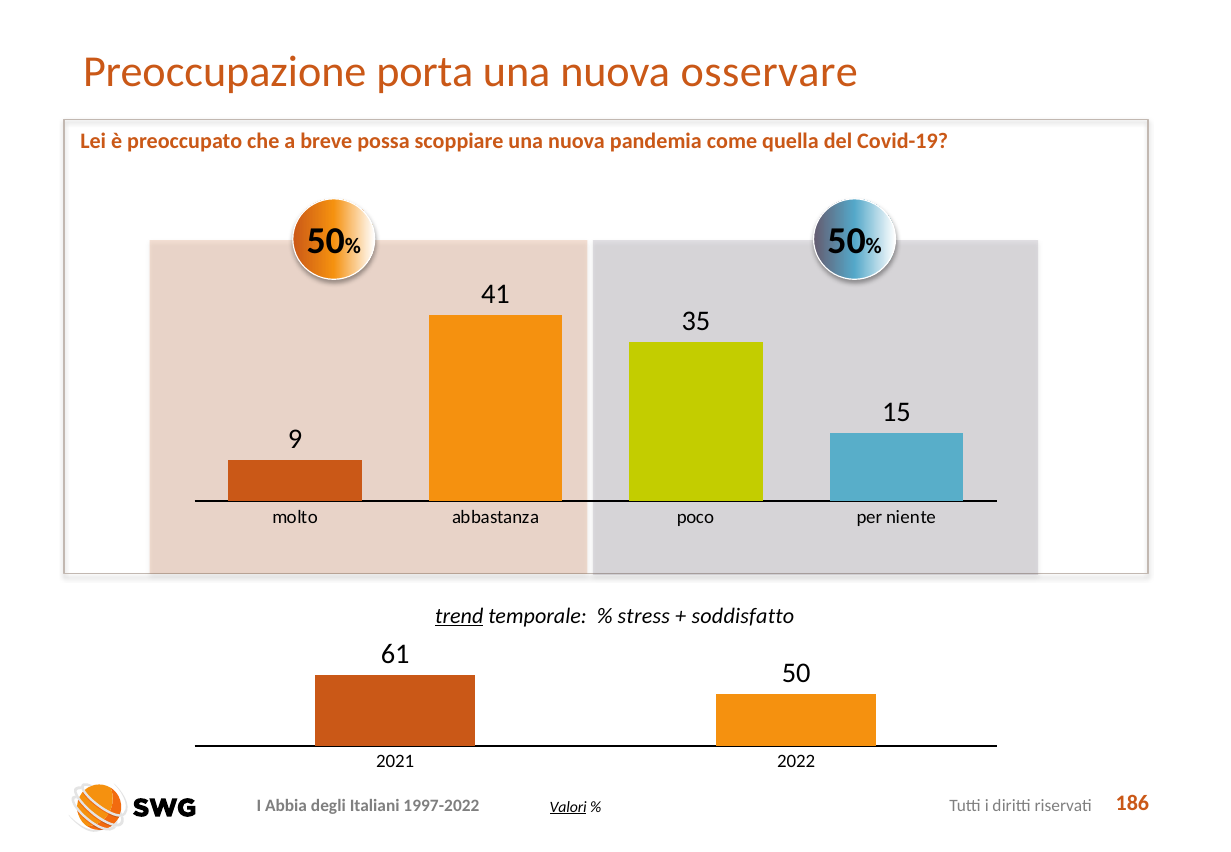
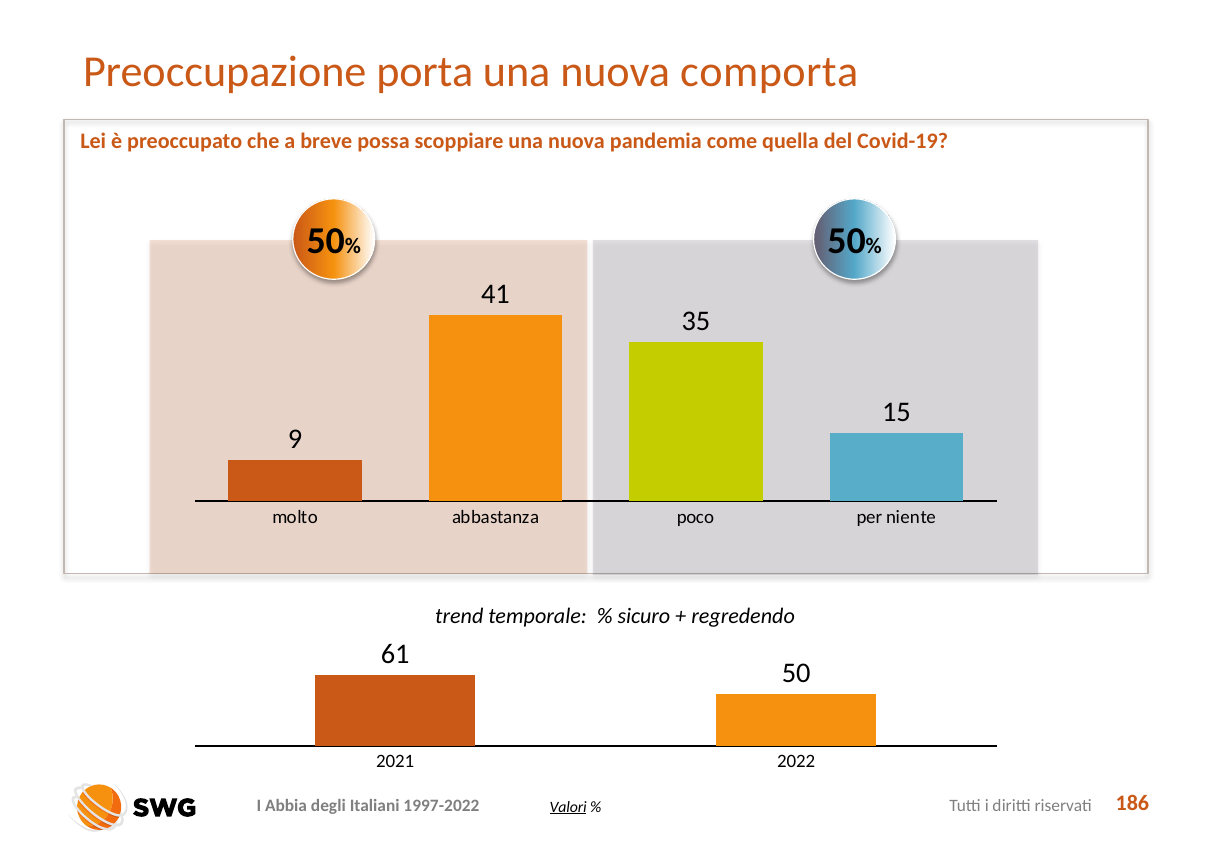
osservare: osservare -> comporta (769, 72)
trend underline: present -> none (459, 616)
stress: stress -> sicuro (644, 616)
soddisfatto: soddisfatto -> regredendo (743, 616)
